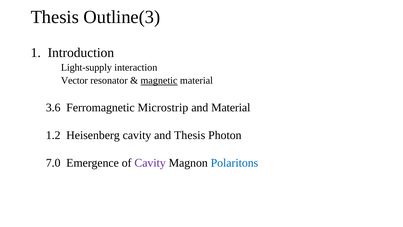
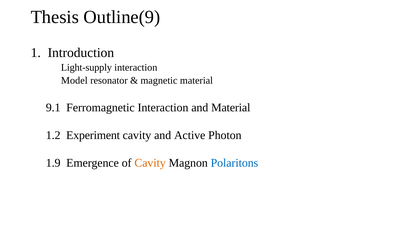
Outline(3: Outline(3 -> Outline(9 (122, 17)
Vector: Vector -> Model (74, 81)
magnetic underline: present -> none (159, 81)
3.6: 3.6 -> 9.1 (53, 107)
Ferromagnetic Microstrip: Microstrip -> Interaction (163, 107)
Heisenberg: Heisenberg -> Experiment (93, 135)
and Thesis: Thesis -> Active (190, 135)
7.0: 7.0 -> 1.9 (53, 163)
Cavity colour: purple -> orange (150, 163)
